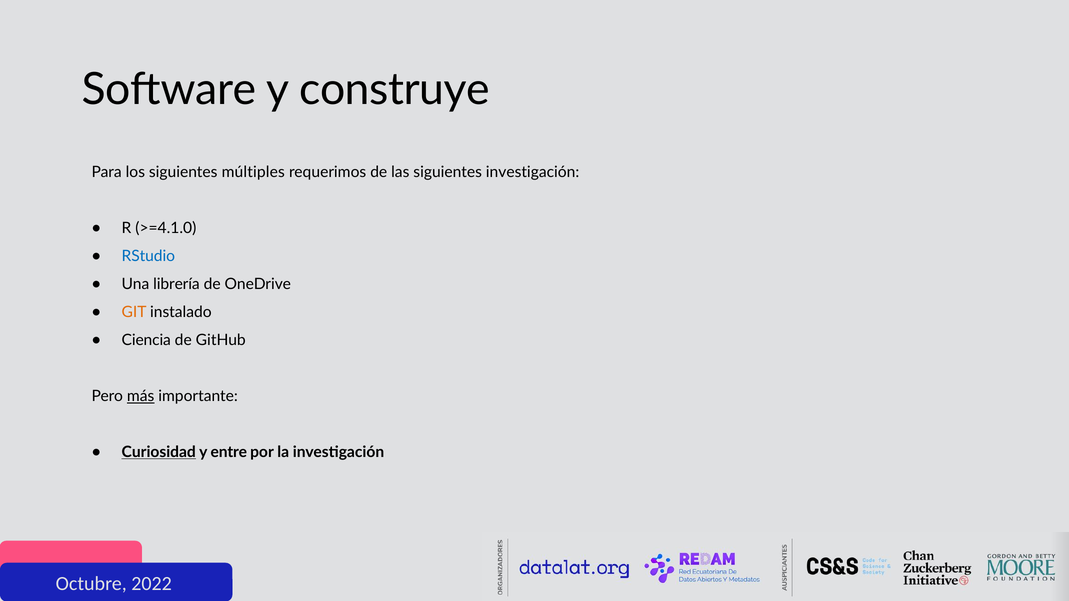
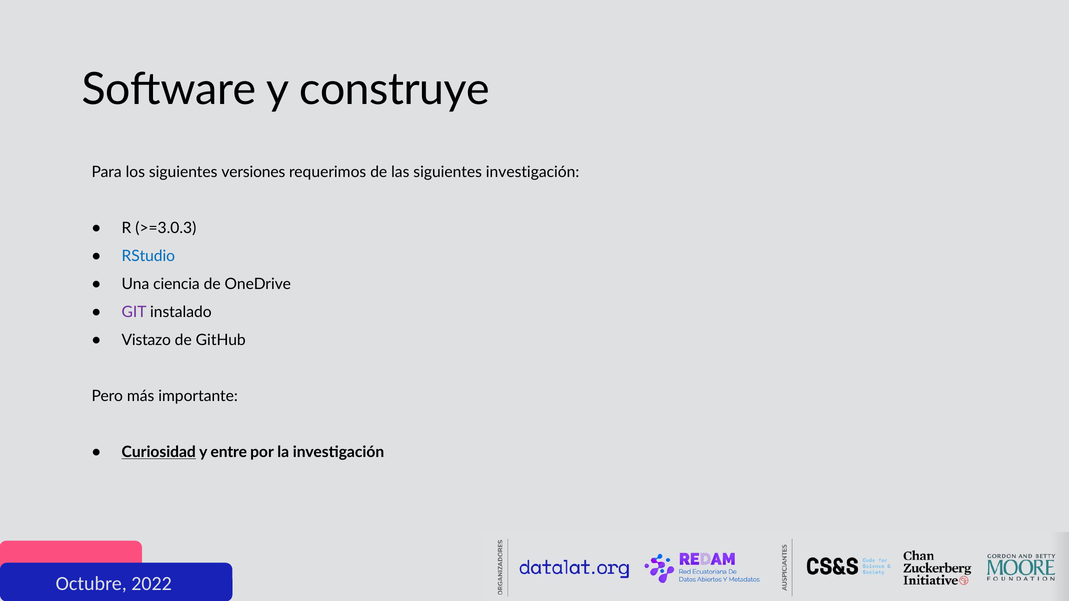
múltiples: múltiples -> versiones (253, 172)
>=4.1.0: >=4.1.0 -> >=3.0.3 (166, 228)
librería: librería -> ciencia (176, 284)
GIT colour: orange -> purple (134, 312)
Ciencia: Ciencia -> Vistazo (146, 340)
más underline: present -> none (141, 396)
